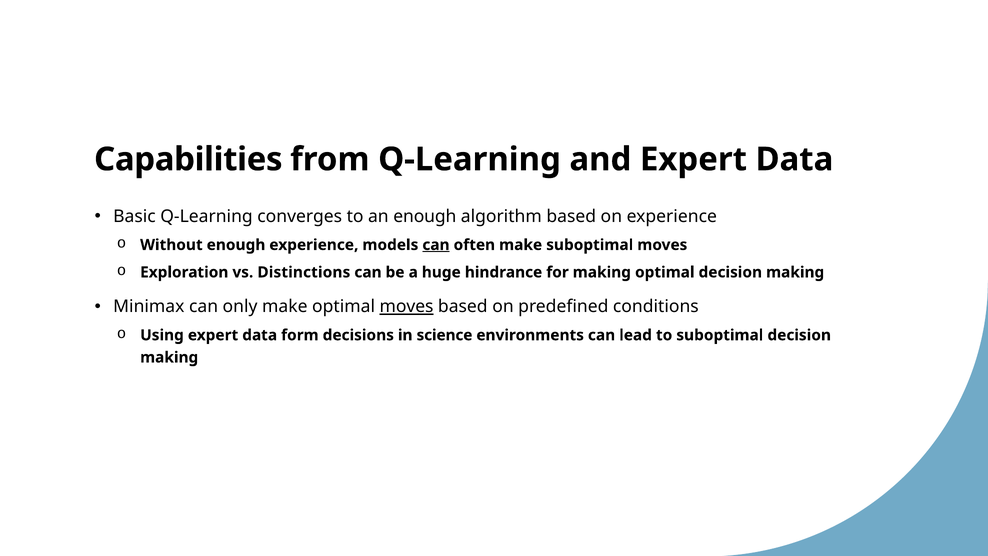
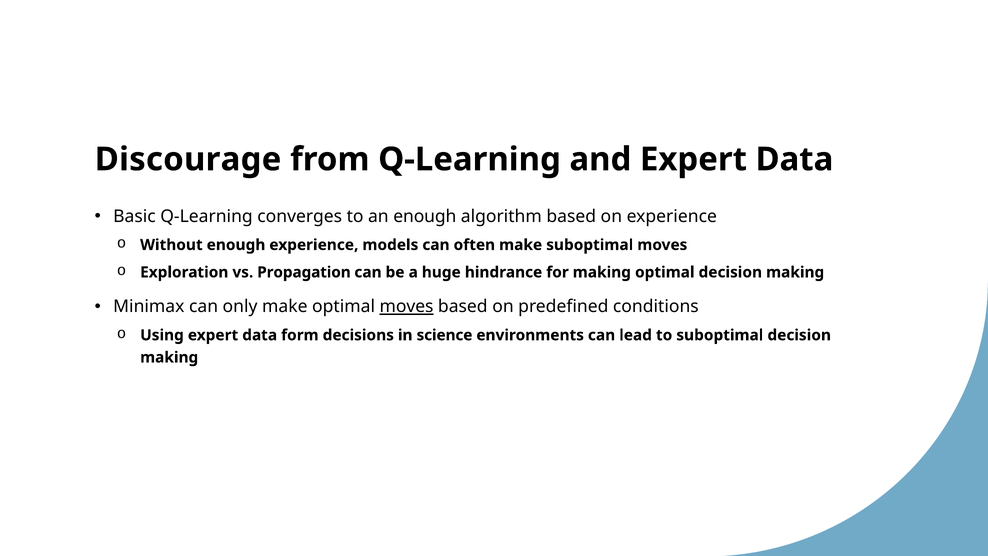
Capabilities: Capabilities -> Discourage (188, 159)
can underline: present -> none (436, 245)
Distinctions: Distinctions -> Propagation (304, 272)
